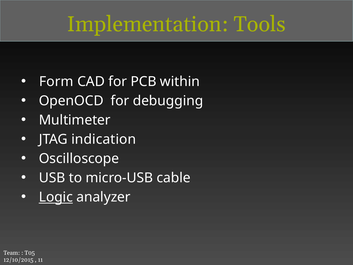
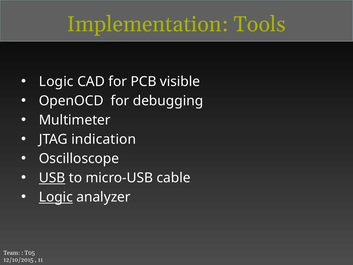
Form: Form -> Logic (56, 82)
within: within -> visible (180, 82)
USB underline: none -> present (52, 178)
